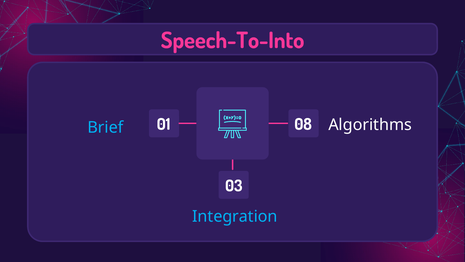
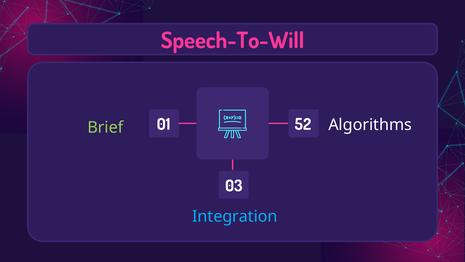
Speech-To-Into: Speech-To-Into -> Speech-To-Will (233, 41)
Brief colour: light blue -> light green (105, 127)
08: 08 -> 52 (303, 124)
